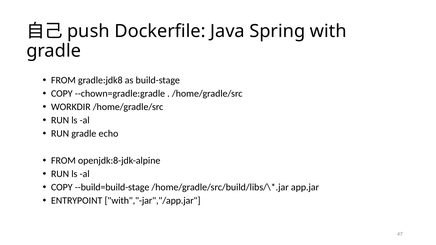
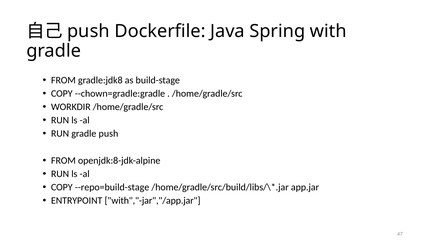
gradle echo: echo -> push (108, 134)
--build=build-stage: --build=build-stage -> --repo=build-stage (112, 187)
